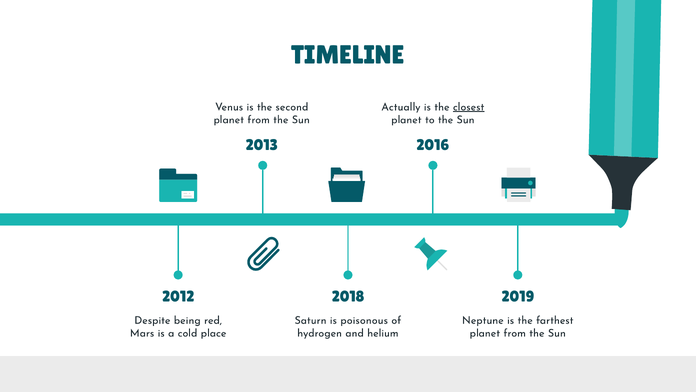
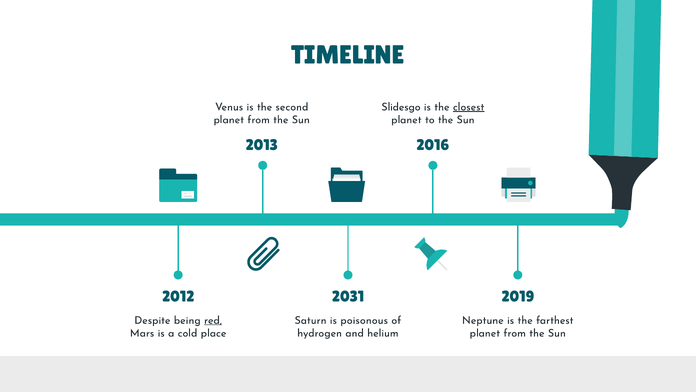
Actually: Actually -> Slidesgo (401, 107)
2018: 2018 -> 2031 (348, 296)
red underline: none -> present (213, 320)
